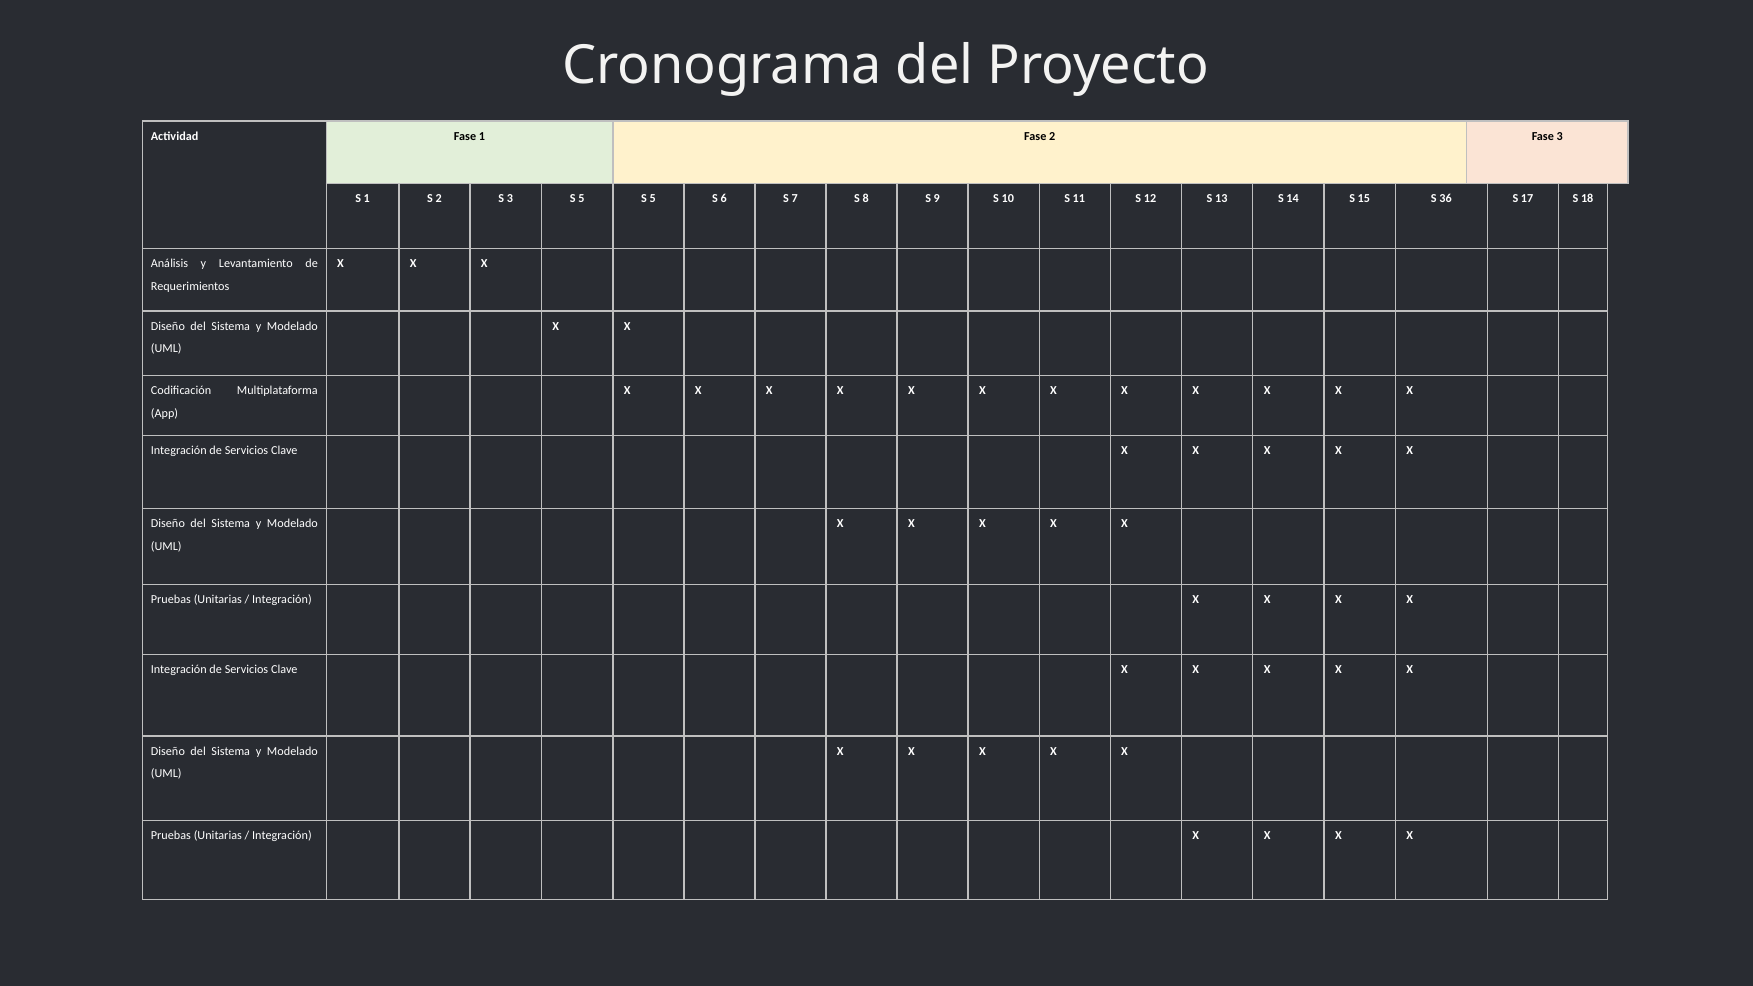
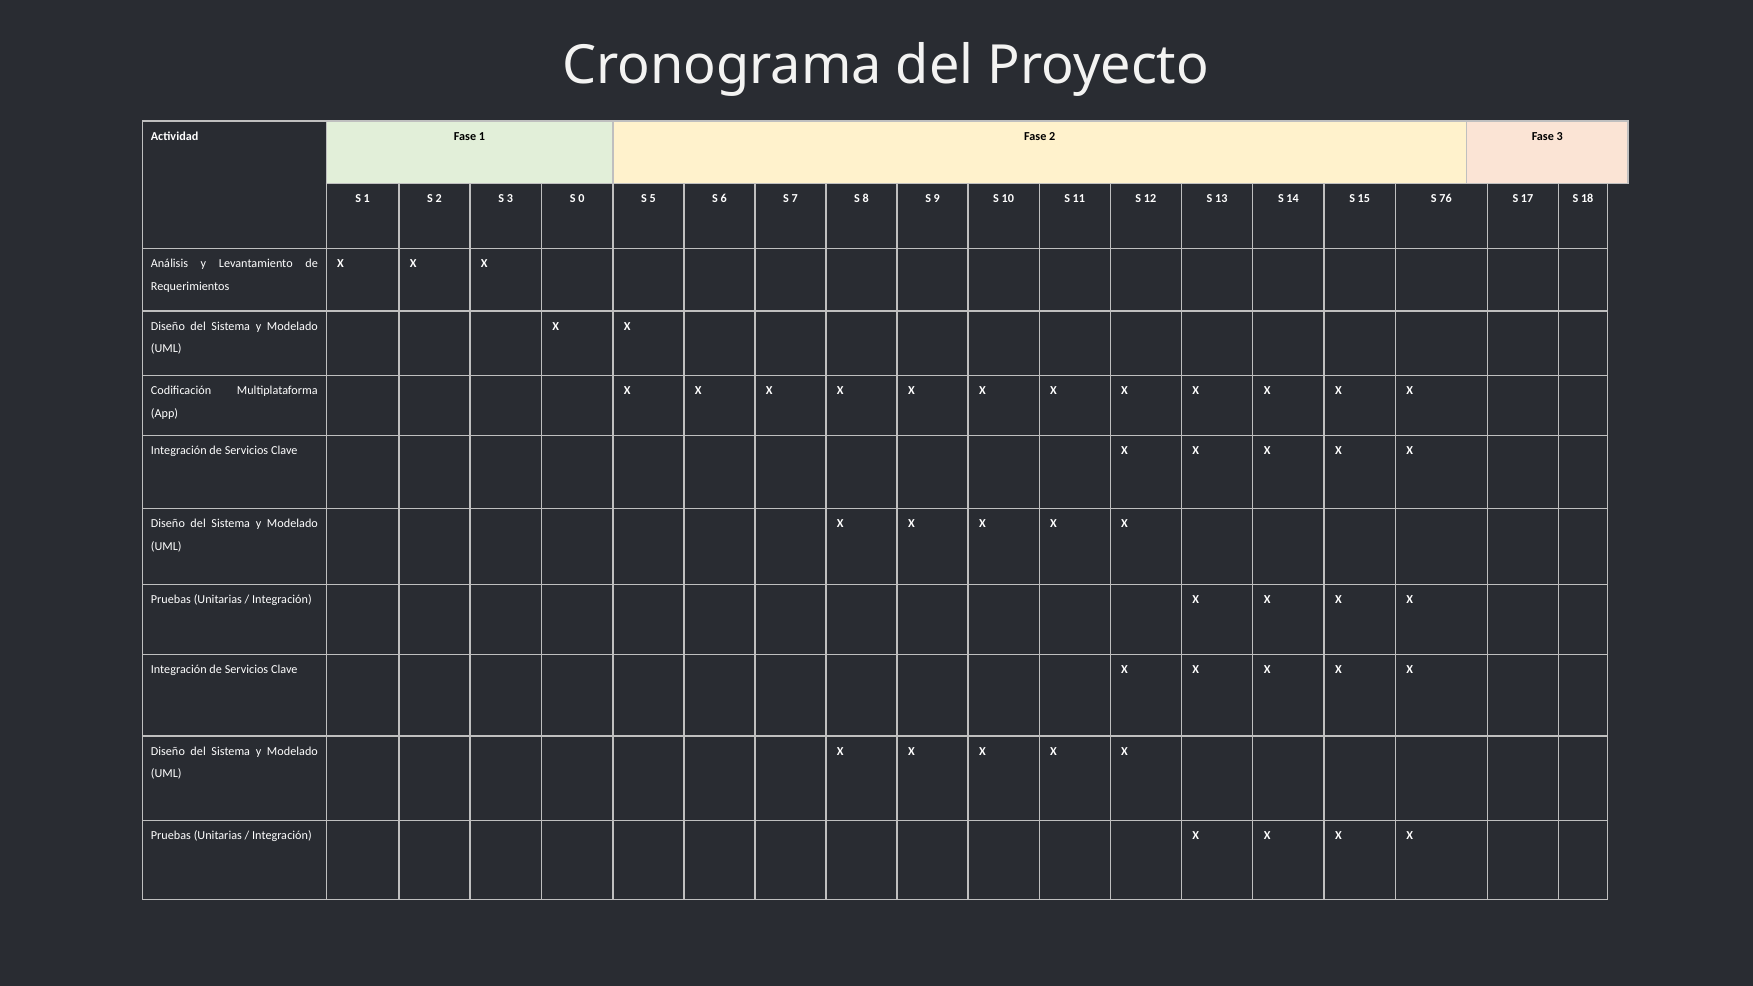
3 S 5: 5 -> 0 (581, 199)
36: 36 -> 76 (1446, 199)
